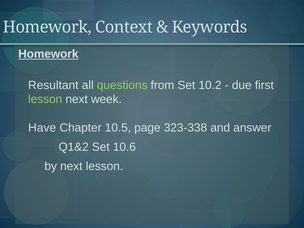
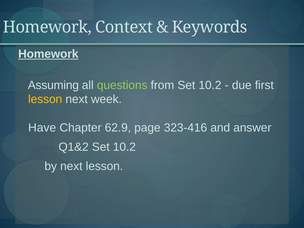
Resultant: Resultant -> Assuming (53, 85)
lesson colour: light green -> yellow (45, 99)
10.5: 10.5 -> 62.9 (118, 128)
323-338: 323-338 -> 323-416 (185, 128)
Q1&2 Set 10.6: 10.6 -> 10.2 (124, 147)
